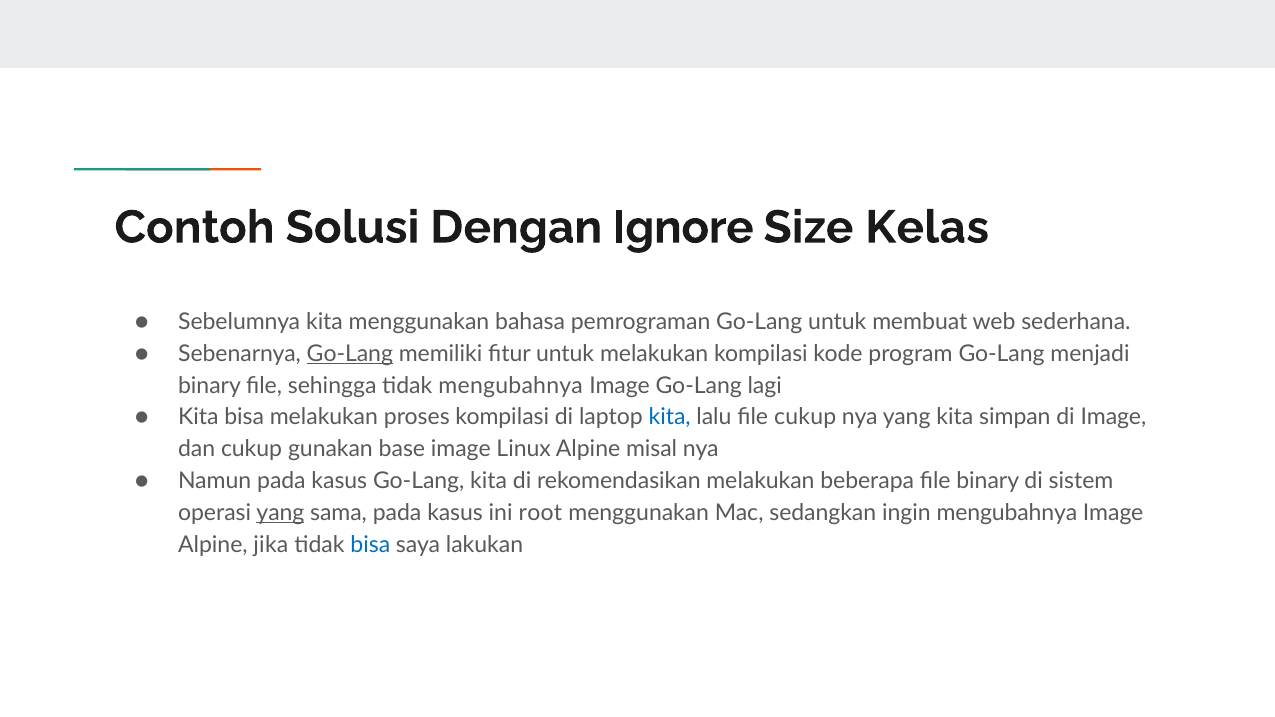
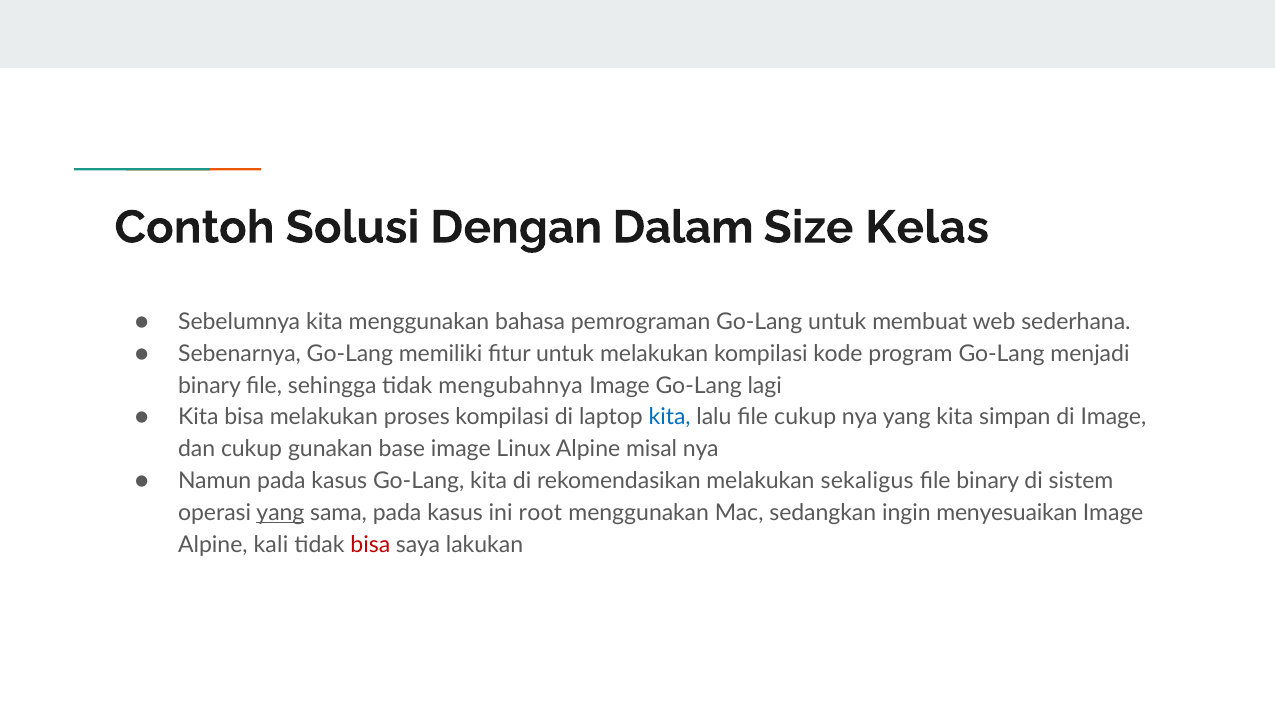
Ignore: Ignore -> Dalam (683, 227)
Go-Lang underline: present -> none (350, 354)
beberapa: beberapa -> sekaligus (867, 481)
ingin mengubahnya: mengubahnya -> menyesuaikan (1007, 513)
jika: jika -> kali (271, 545)
bisa colour: blue -> red (370, 545)
